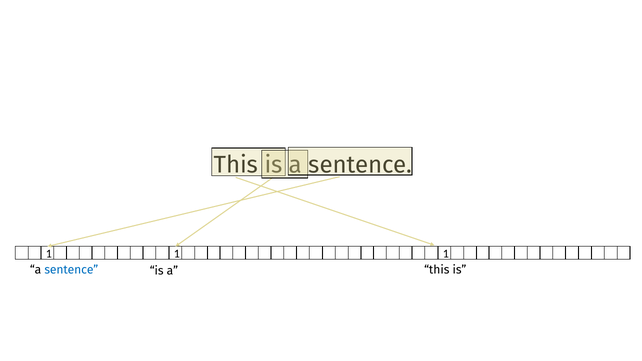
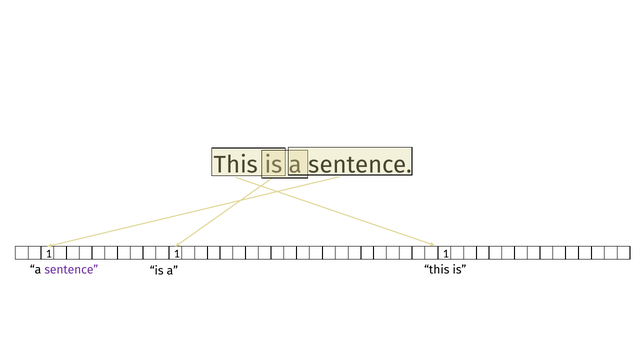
sentence colour: blue -> purple (71, 270)
